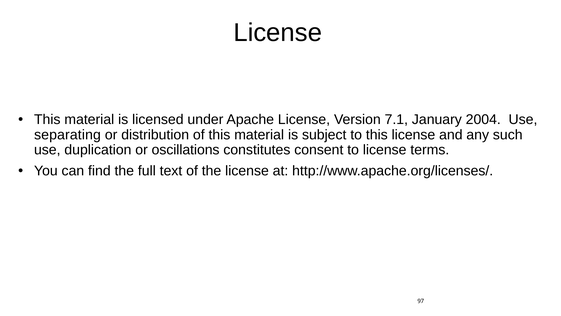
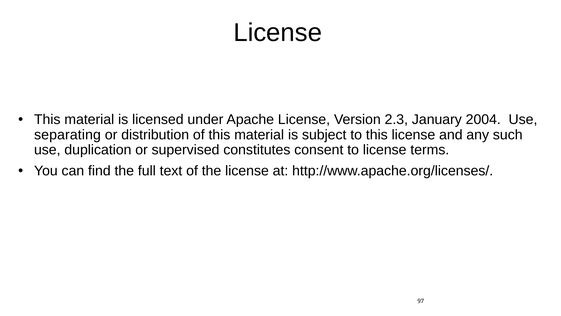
7.1: 7.1 -> 2.3 (396, 120)
oscillations: oscillations -> supervised (186, 150)
